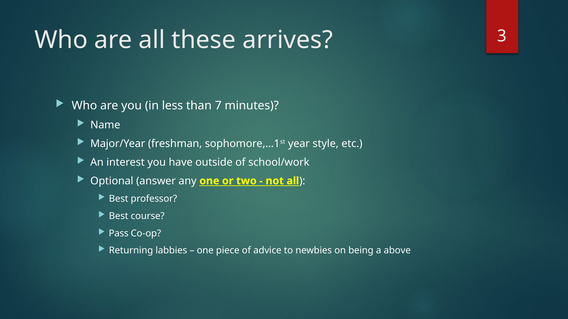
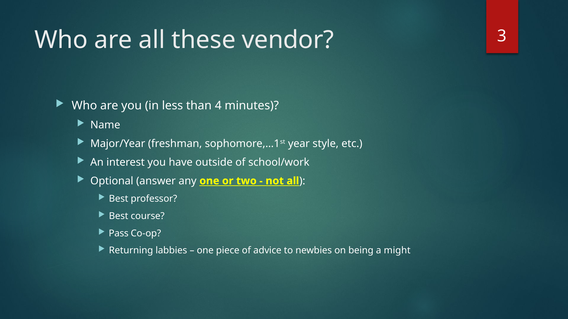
arrives: arrives -> vendor (288, 40)
7: 7 -> 4 (218, 106)
above: above -> might (397, 251)
